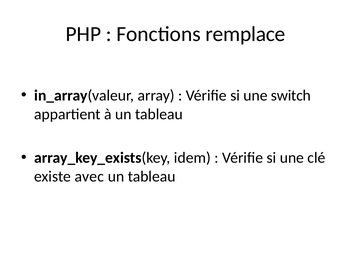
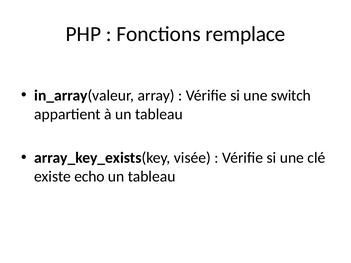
idem: idem -> visée (192, 158)
avec: avec -> echo (89, 177)
